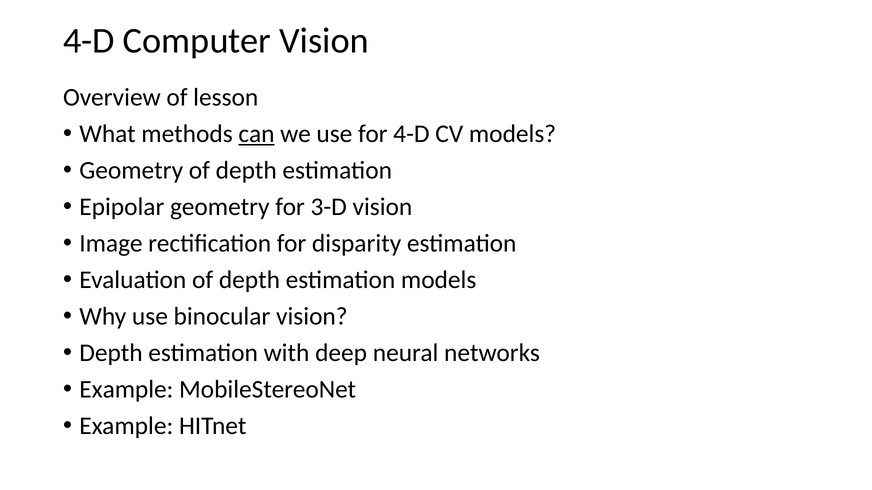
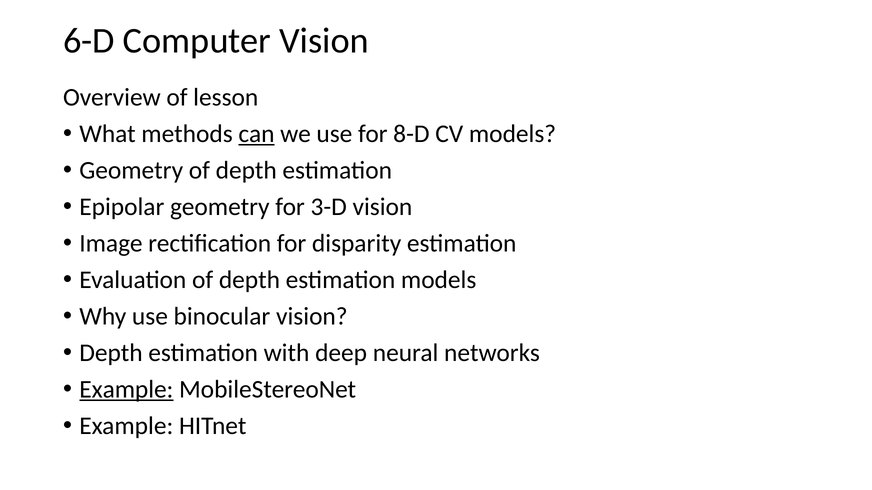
4-D: 4-D -> 6-D (89, 41)
for 4-D: 4-D -> 8-D (411, 134)
Example underline: none -> present (126, 390)
